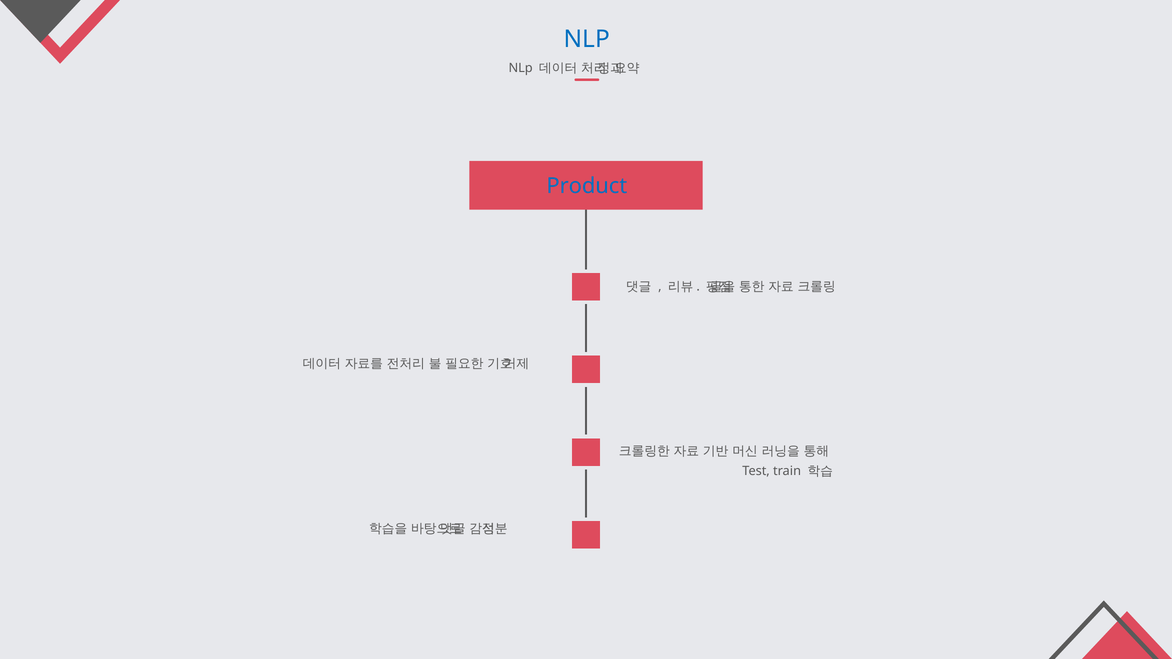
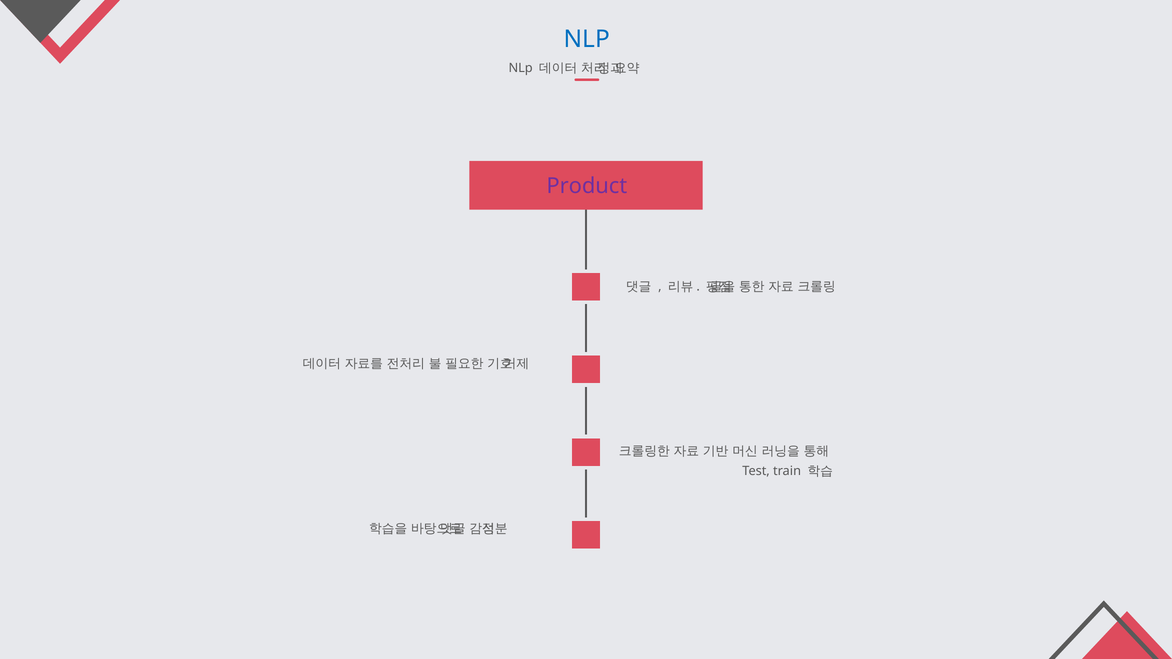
Product colour: blue -> purple (587, 186)
